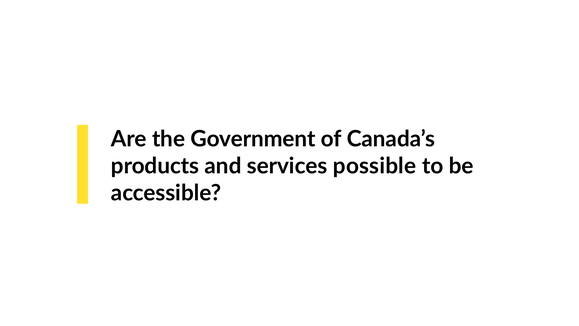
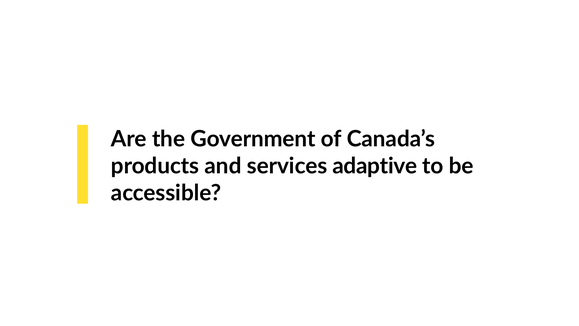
possible: possible -> adaptive (375, 166)
